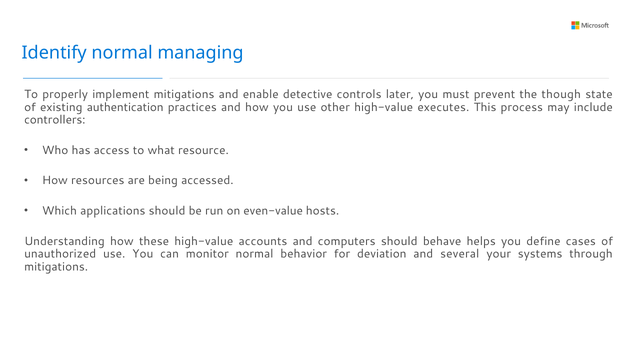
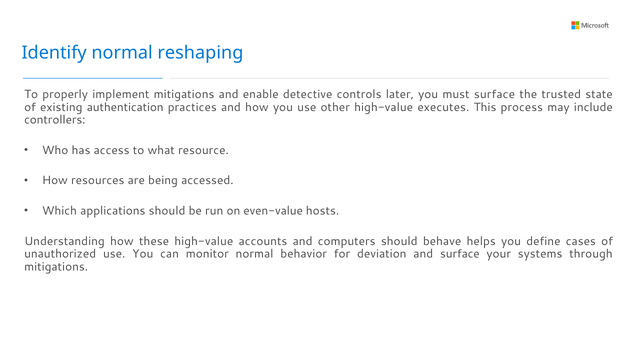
managing: managing -> reshaping (200, 53)
must prevent: prevent -> surface (494, 95)
though: though -> trusted (561, 95)
and several: several -> surface (460, 254)
